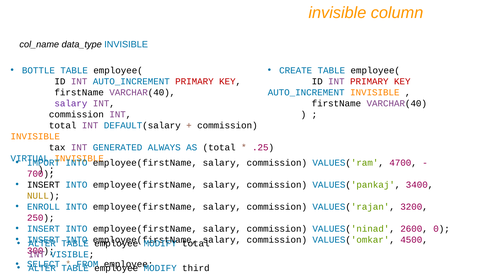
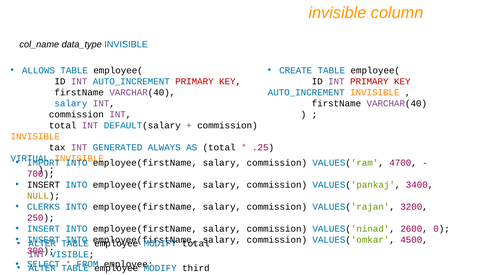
BOTTLE: BOTTLE -> ALLOWS (38, 70)
salary colour: purple -> blue (71, 103)
ENROLL: ENROLL -> CLERKS (43, 206)
